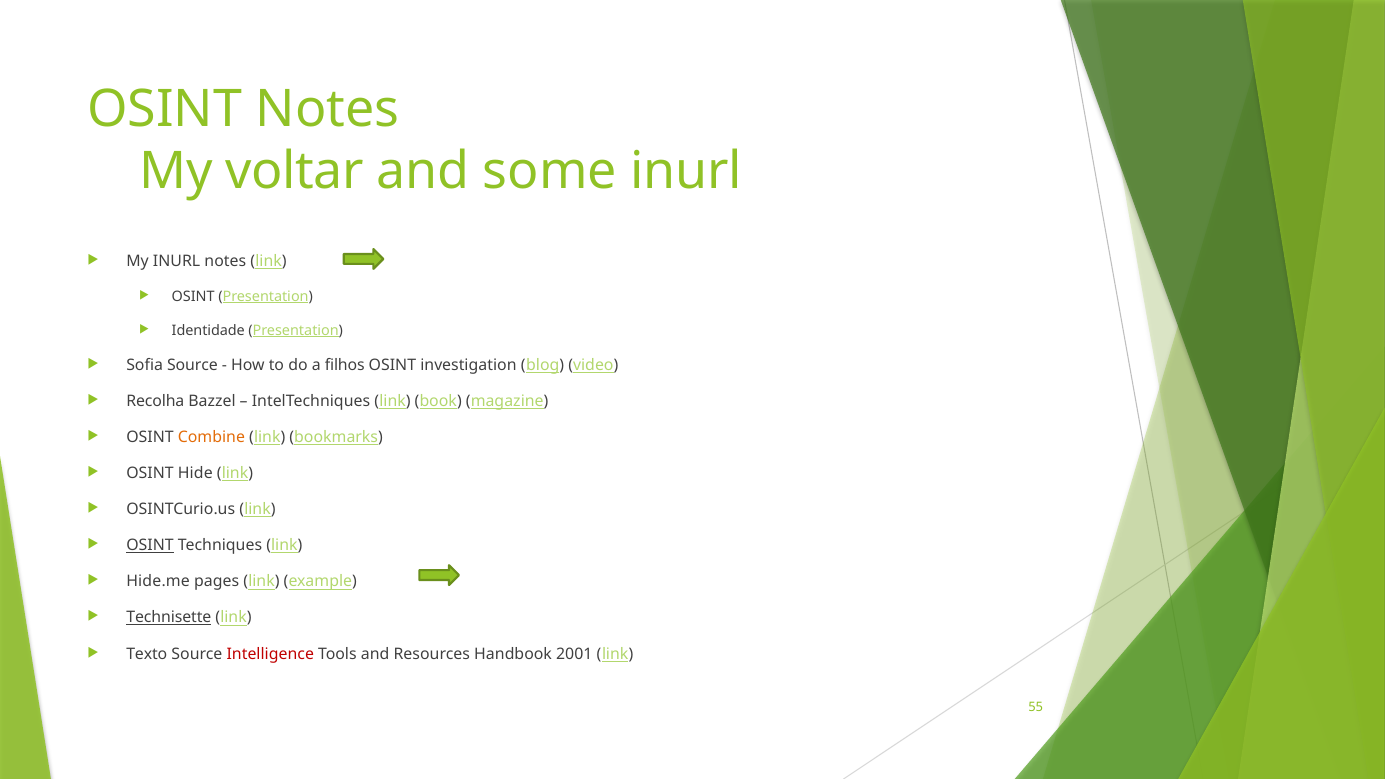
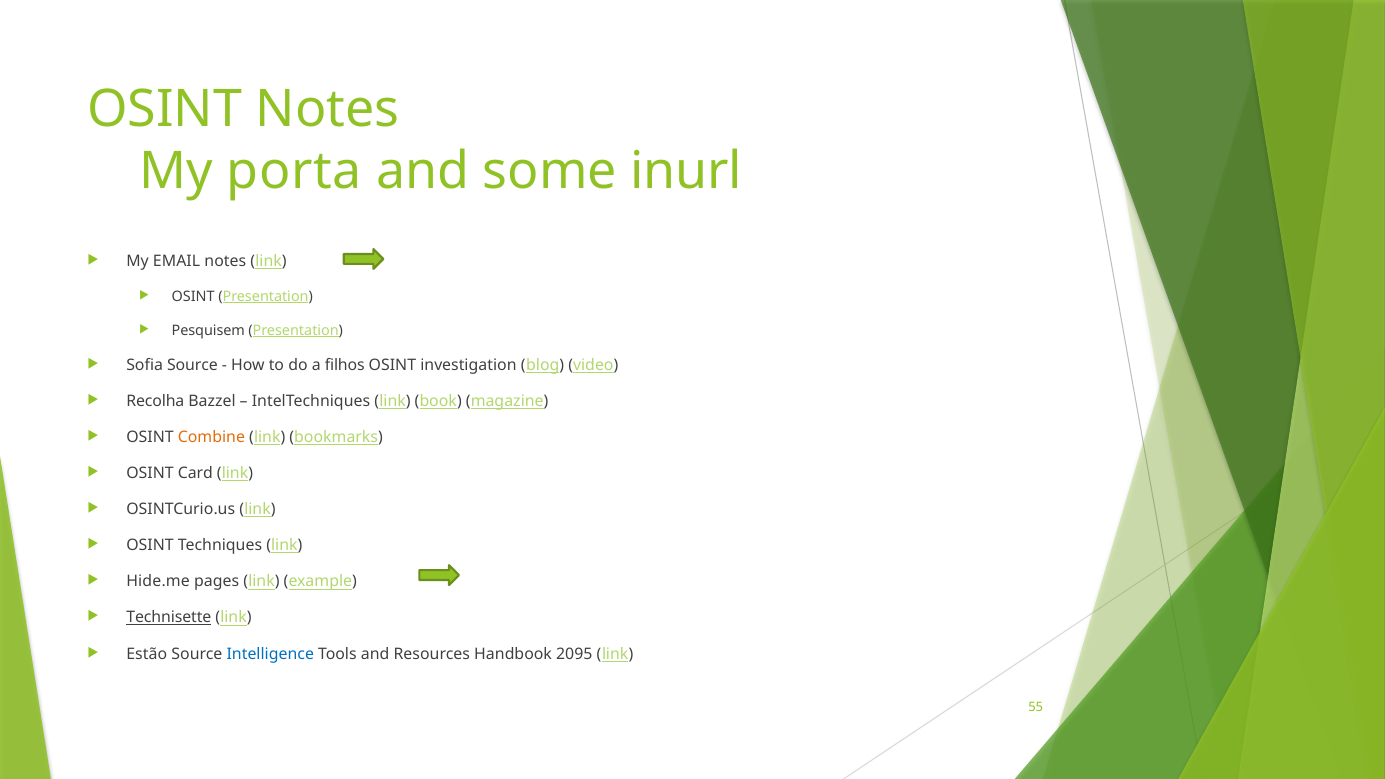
voltar: voltar -> porta (294, 172)
My INURL: INURL -> EMAIL (177, 261)
Identidade: Identidade -> Pesquisem (208, 330)
Hide: Hide -> Card (195, 474)
OSINT underline: present -> none (150, 546)
Texto: Texto -> Estão (147, 654)
Intelligence colour: red -> blue (270, 654)
2001: 2001 -> 2095 (574, 654)
